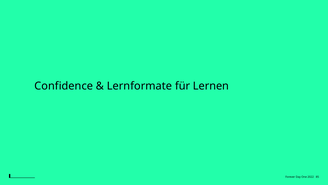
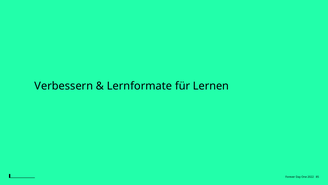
Confidence: Confidence -> Verbessern (64, 86)
